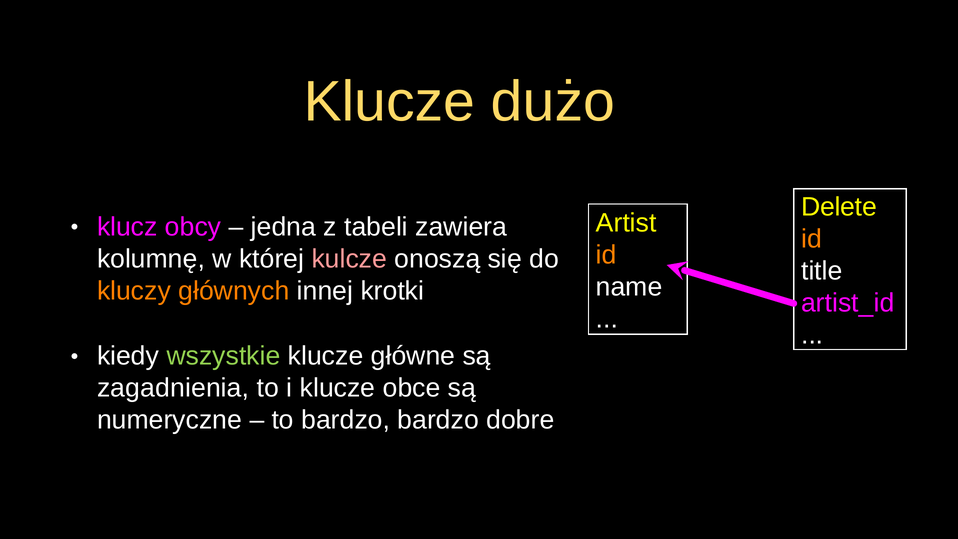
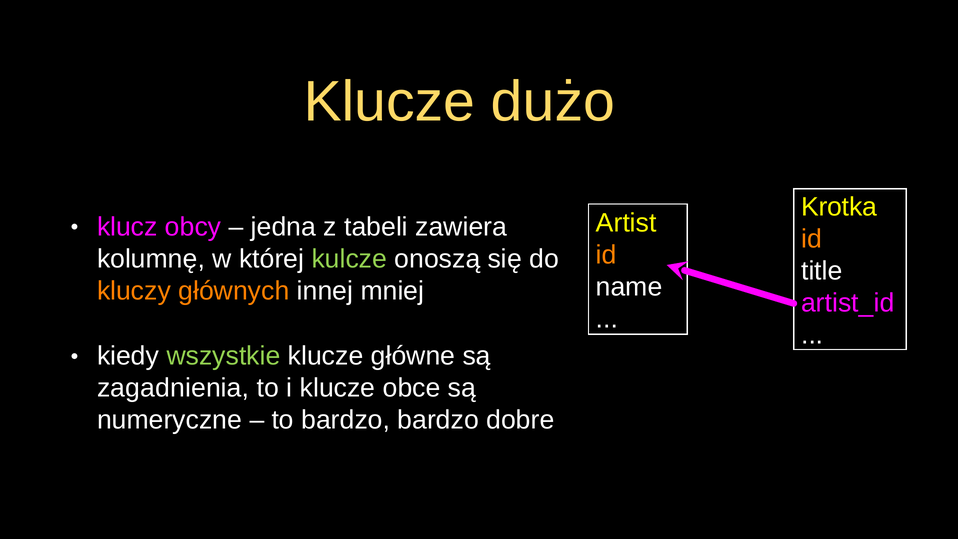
Delete: Delete -> Krotka (839, 207)
kulcze colour: pink -> light green (349, 259)
krotki: krotki -> mniej (392, 291)
